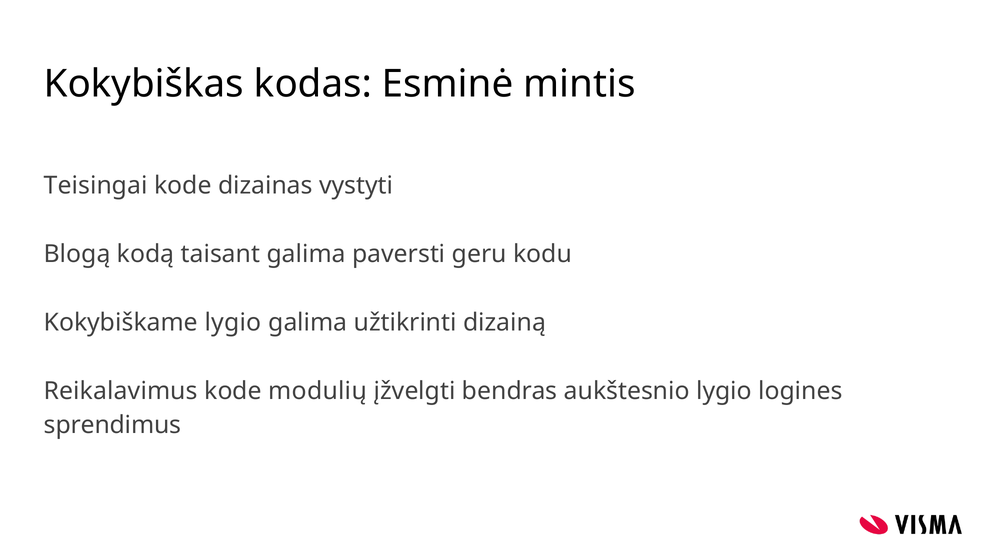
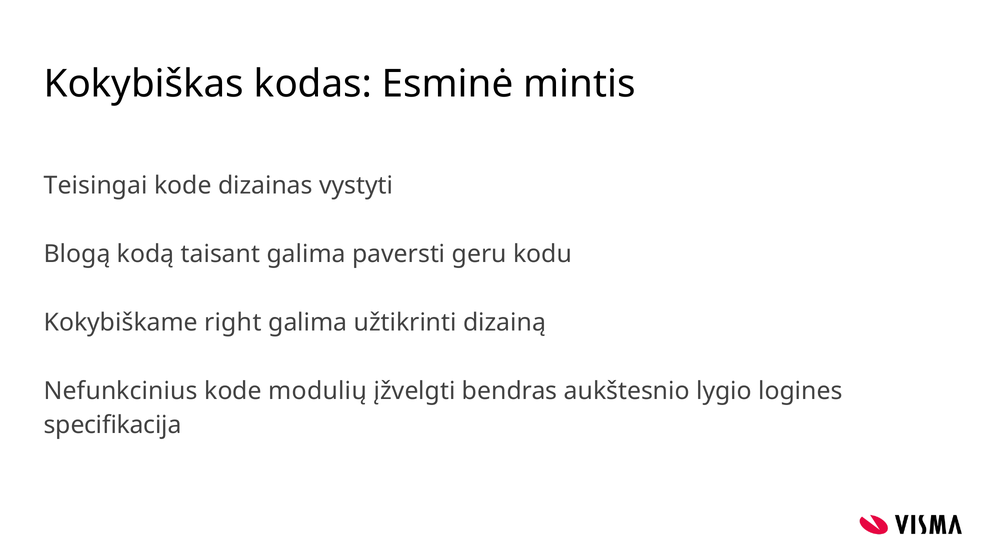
Kokybiškame lygio: lygio -> right (233, 323)
Reikalavimus: Reikalavimus -> Nefunkcinius (121, 391)
sprendimus: sprendimus -> specifikacija (113, 426)
